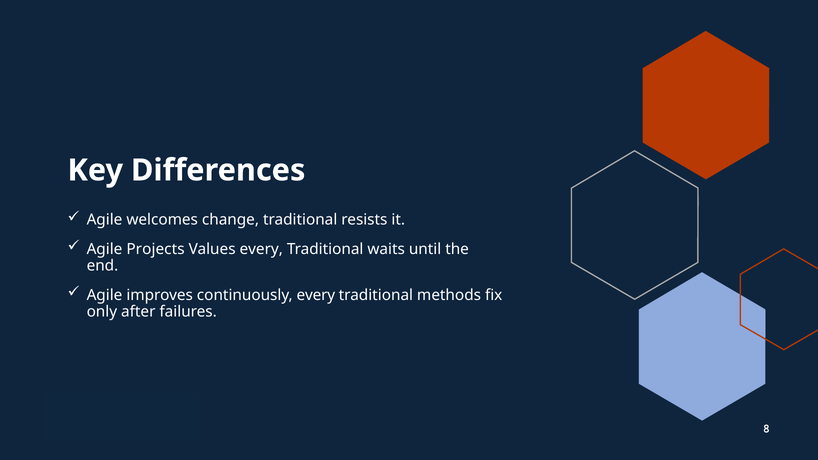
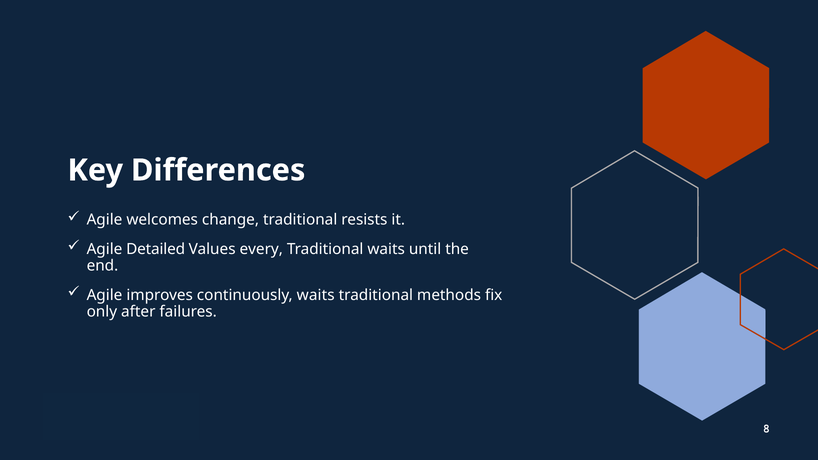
Projects: Projects -> Detailed (156, 249)
continuously every: every -> waits (316, 295)
